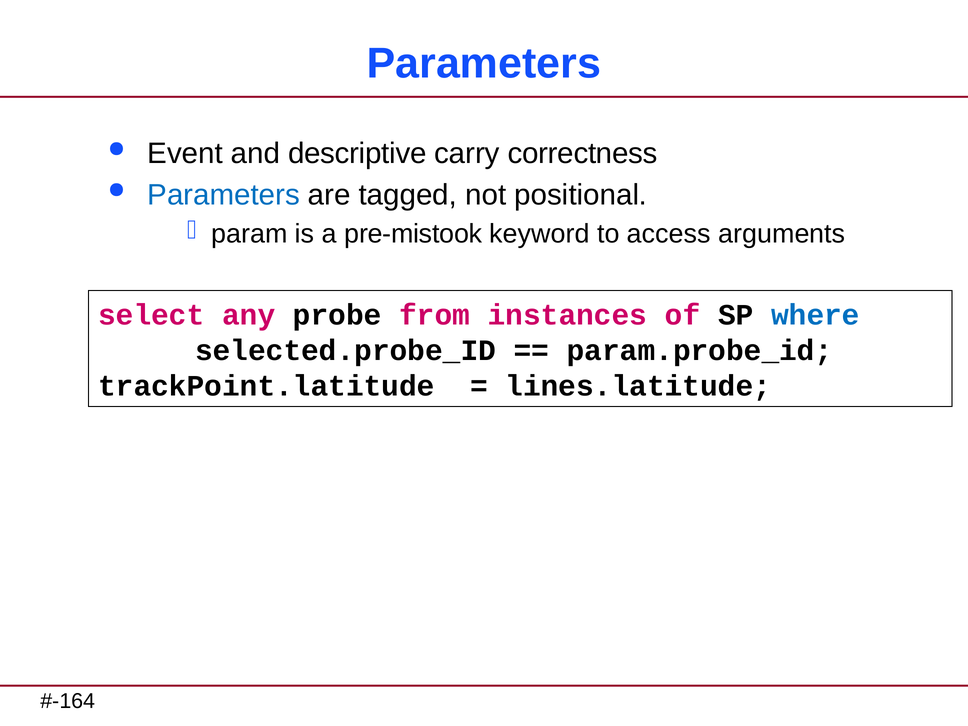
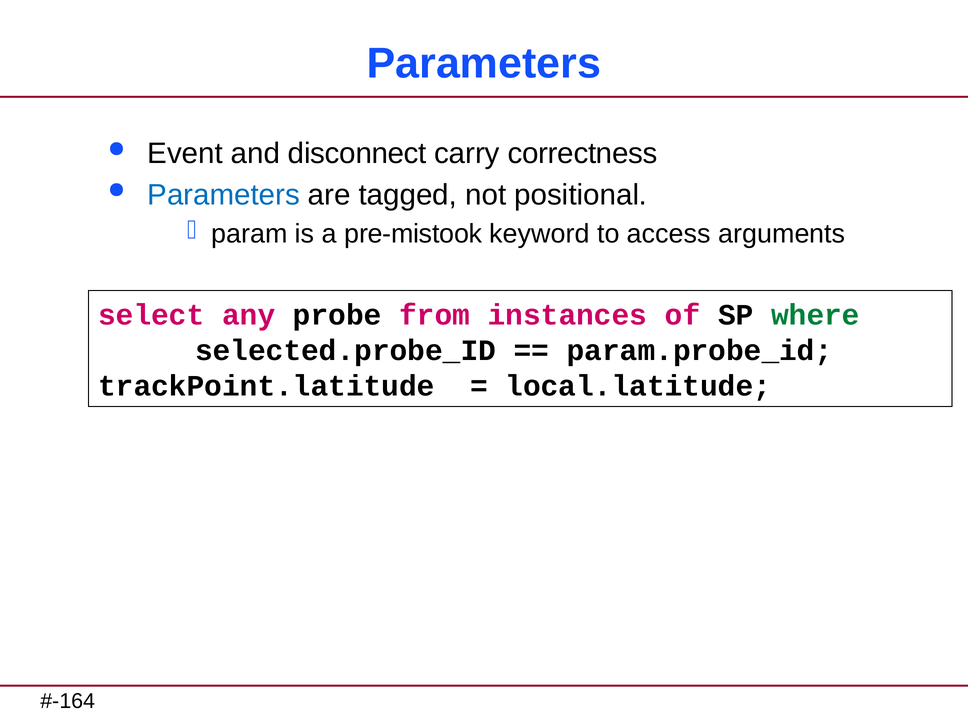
descriptive: descriptive -> disconnect (357, 154)
where colour: blue -> green (815, 315)
lines.latitude: lines.latitude -> local.latitude (638, 386)
